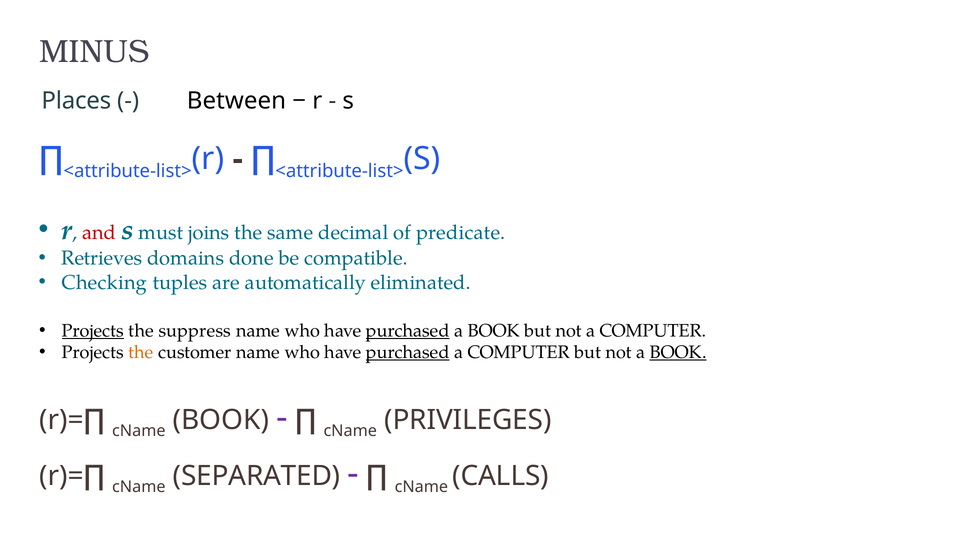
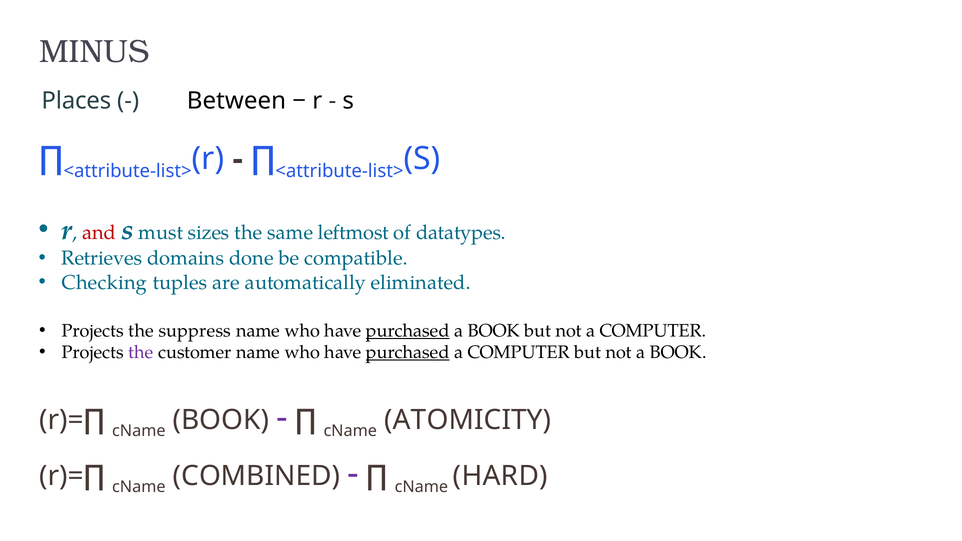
joins: joins -> sizes (209, 233)
decimal: decimal -> leftmost (353, 233)
predicate: predicate -> datatypes (461, 233)
Projects underline: present -> none (93, 331)
the colour: orange -> purple (141, 353)
BOOK underline: present -> none (678, 353)
PRIVILEGES: PRIVILEGES -> ATOMICITY (468, 420)
SEPARATED: SEPARATED -> COMBINED (256, 476)
CALLS: CALLS -> HARD (500, 476)
